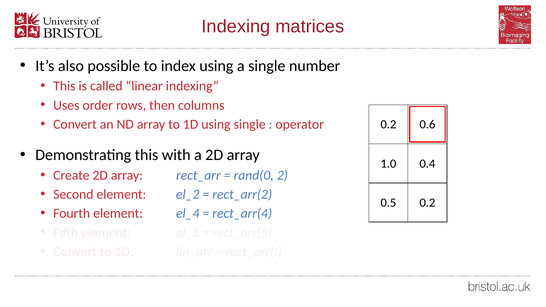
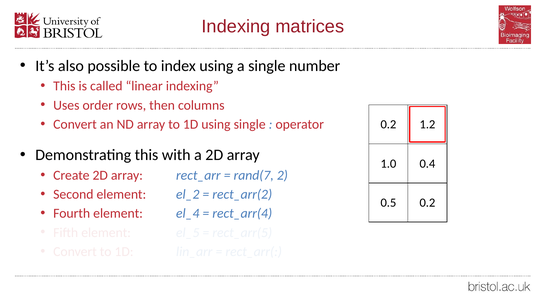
0.6: 0.6 -> 1.2 (427, 125)
rand(0: rand(0 -> rand(7 (254, 175)
